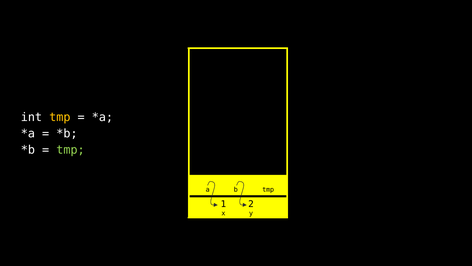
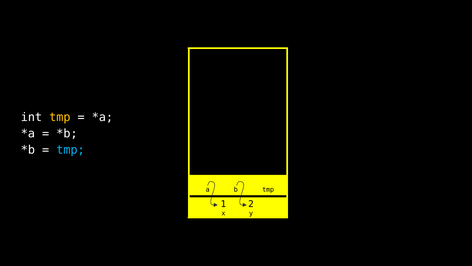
tmp colour: light green -> light blue (70, 150)
